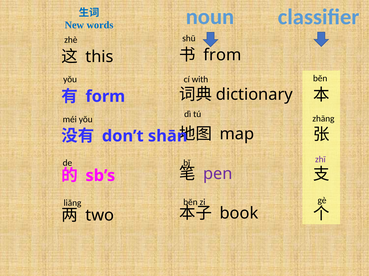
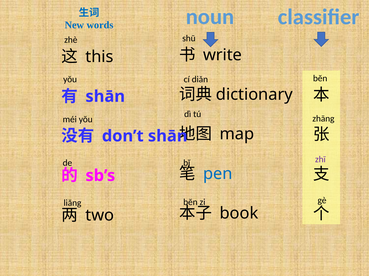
from: from -> write (223, 55)
with: with -> diǎn (200, 80)
form: form -> shān (105, 97)
pen colour: purple -> blue (218, 174)
